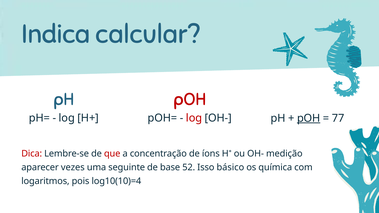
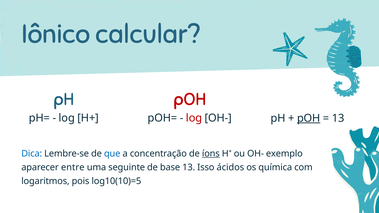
Indica: Indica -> Iônico (56, 34)
77: 77 -> 13 (338, 118)
Dica colour: red -> blue (32, 154)
que colour: red -> blue (112, 154)
íons underline: none -> present (211, 154)
medição: medição -> exemplo (284, 154)
vezes: vezes -> entre (73, 167)
base 52: 52 -> 13 (189, 167)
básico: básico -> ácidos (230, 167)
log10(10)=4: log10(10)=4 -> log10(10)=5 (116, 181)
